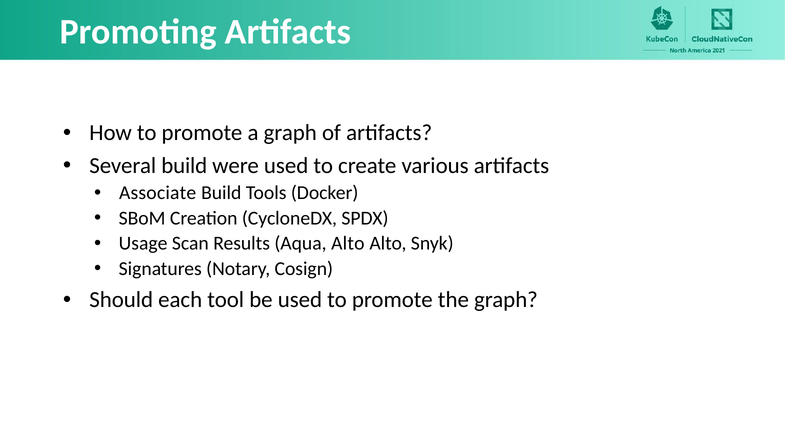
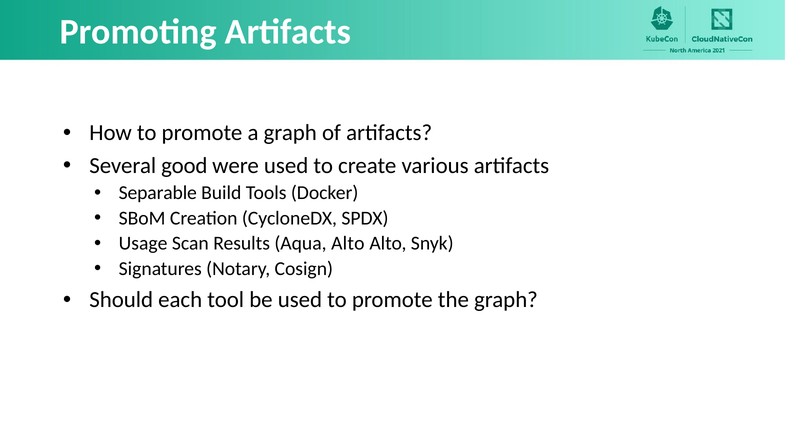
Several build: build -> good (184, 166)
Associate: Associate -> Separable (158, 193)
